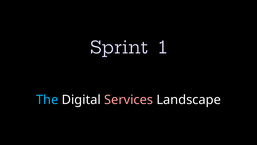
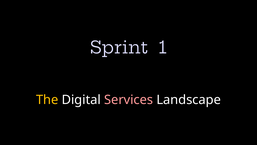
The colour: light blue -> yellow (47, 100)
